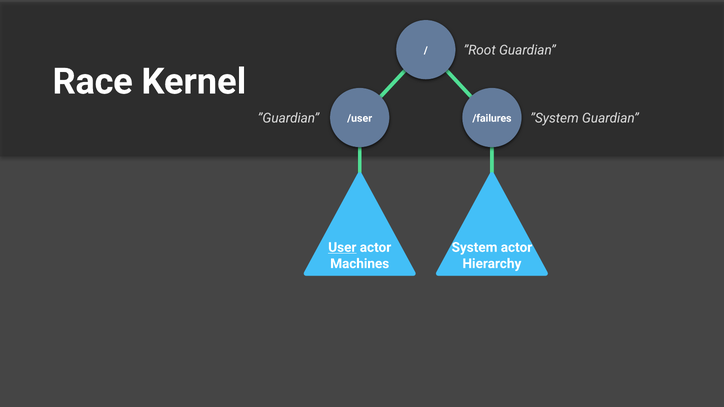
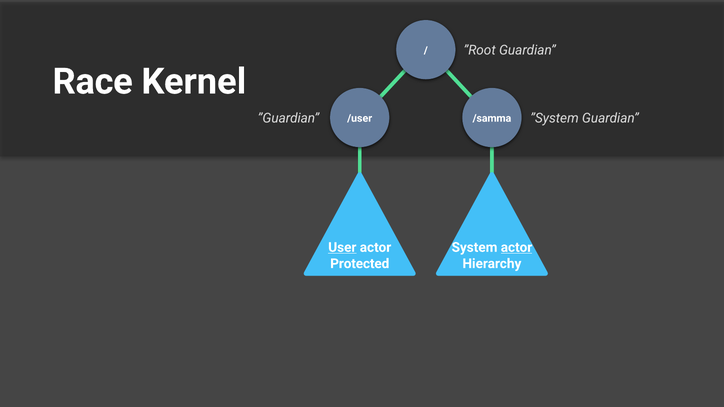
/failures: /failures -> /samma (492, 118)
actor underline: none -> present (516, 247)
Machines: Machines -> Protected (360, 264)
